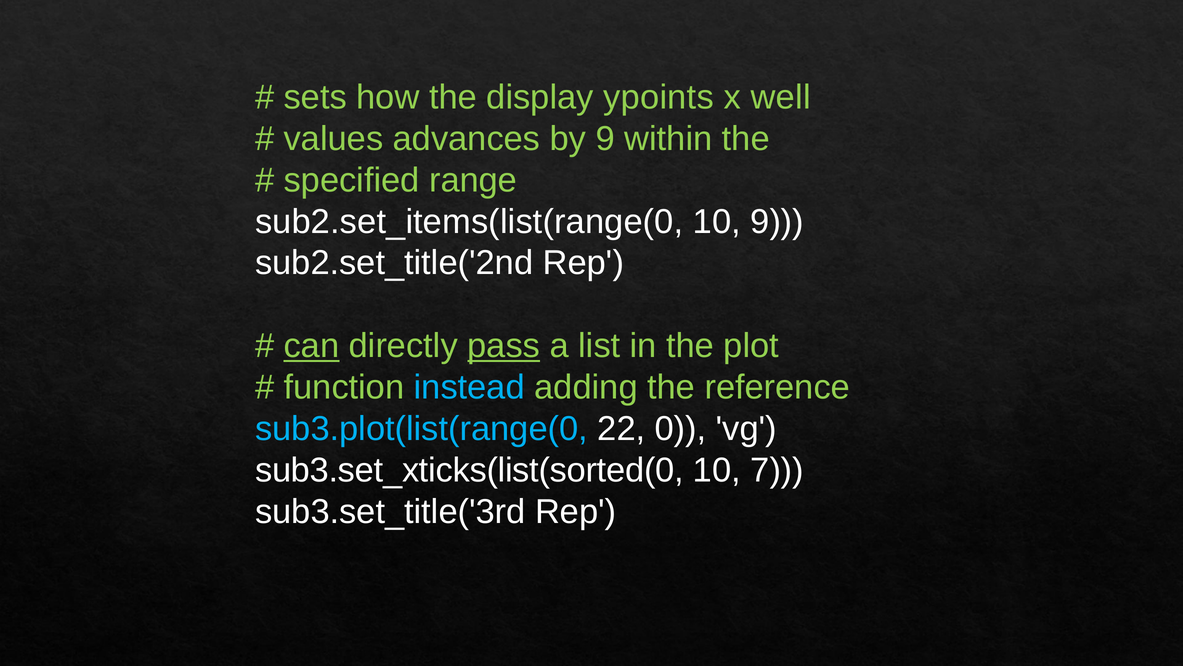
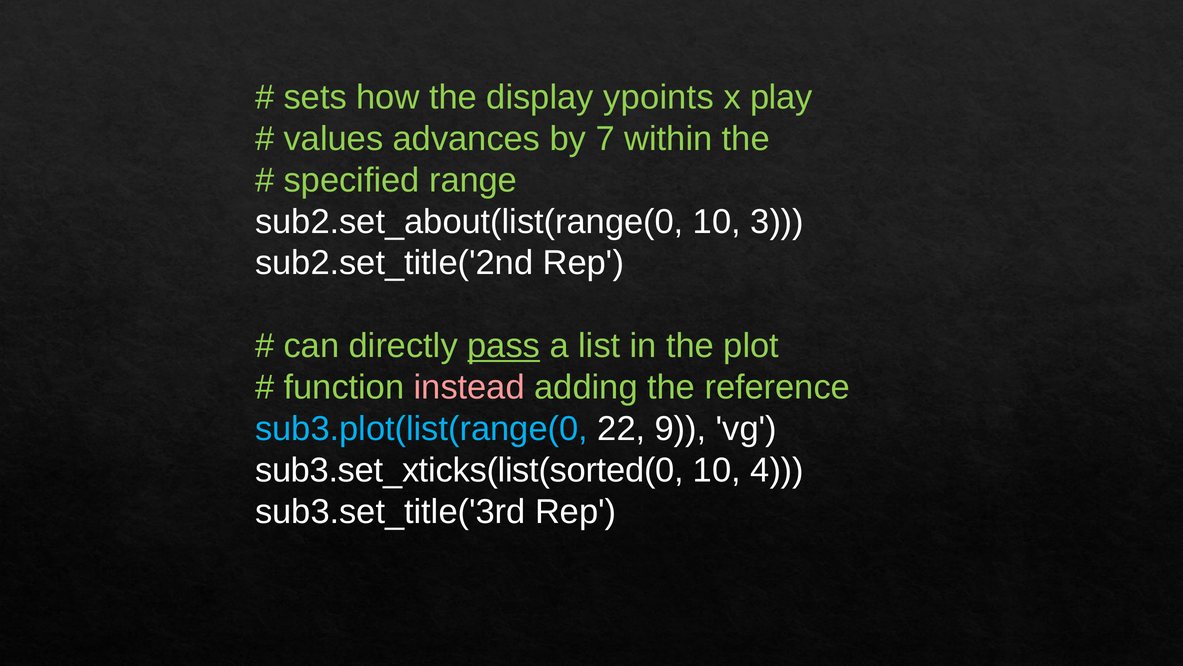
well: well -> play (781, 97)
by 9: 9 -> 7 (605, 139)
sub2.set_items(list(range(0: sub2.set_items(list(range(0 -> sub2.set_about(list(range(0 (469, 221)
10 9: 9 -> 3 (777, 221)
can underline: present -> none (312, 346)
instead colour: light blue -> pink (469, 387)
0: 0 -> 9 (681, 429)
7: 7 -> 4 (777, 470)
